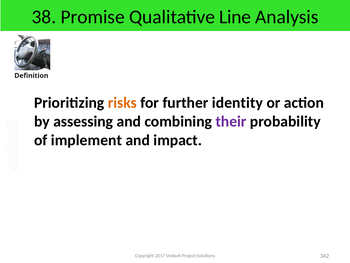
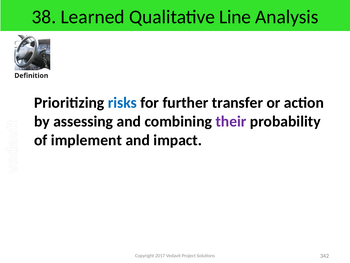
Promise: Promise -> Learned (93, 17)
risks colour: orange -> blue (122, 103)
identity: identity -> transfer (237, 103)
